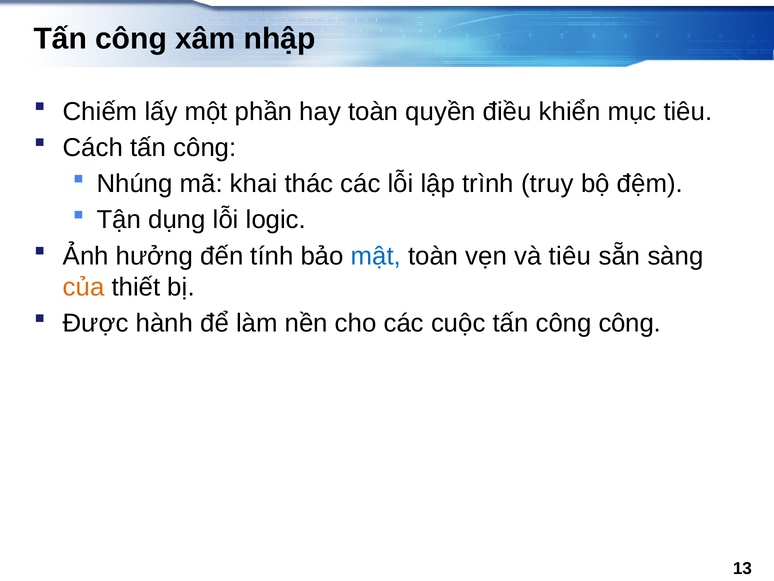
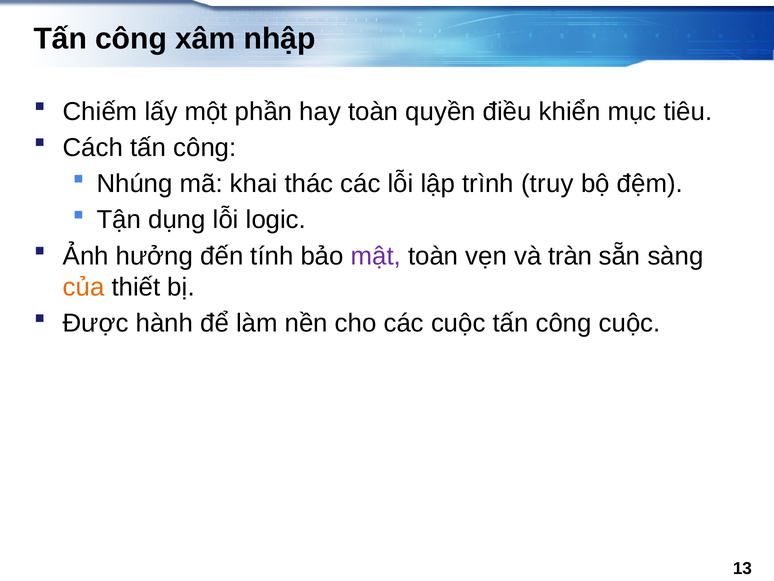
mật colour: blue -> purple (376, 256)
và tiêu: tiêu -> tràn (570, 256)
công công: công -> cuộc (630, 323)
